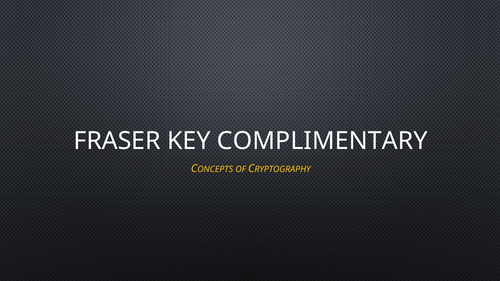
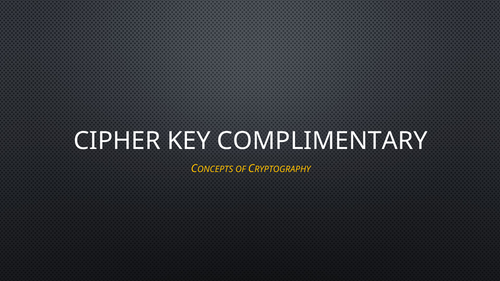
FRASER: FRASER -> CIPHER (117, 141)
